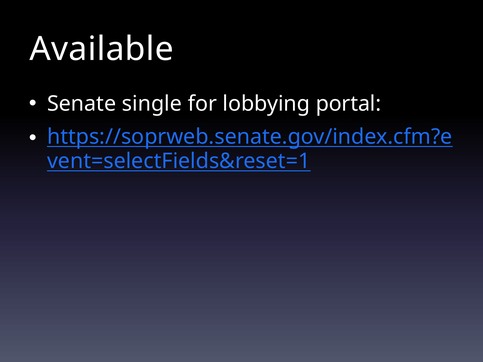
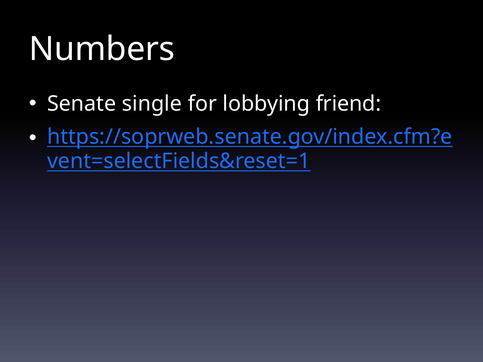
Available: Available -> Numbers (102, 49)
portal: portal -> friend (348, 104)
